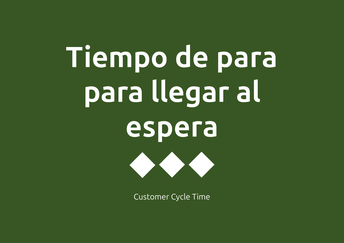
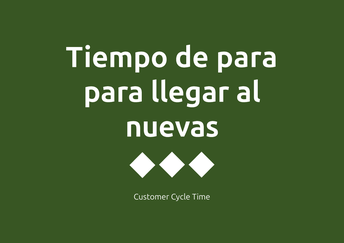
espera: espera -> nuevas (172, 127)
